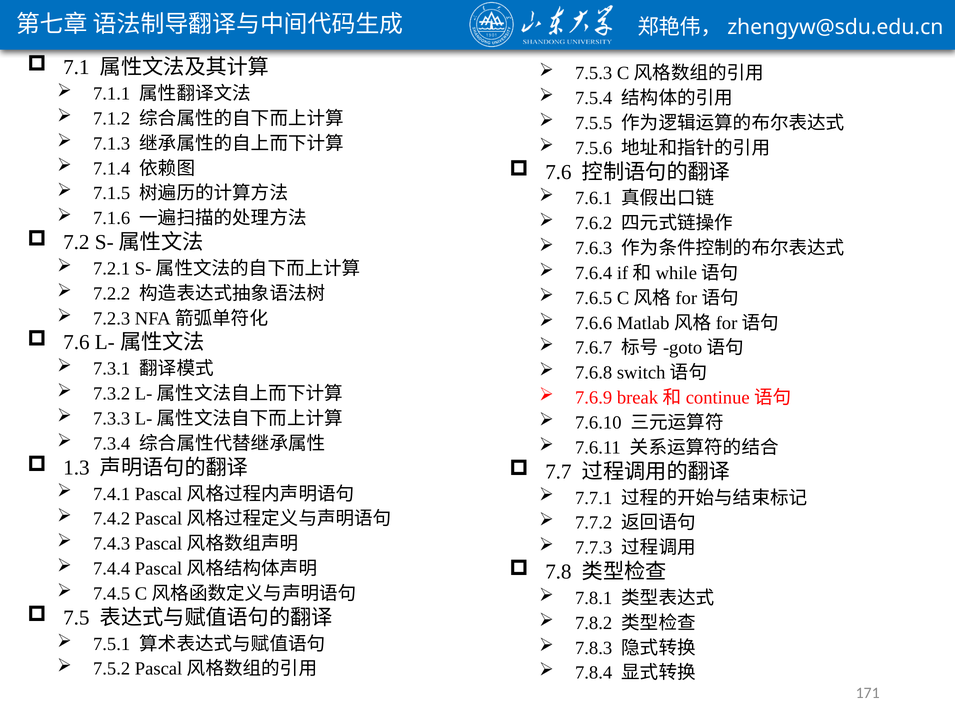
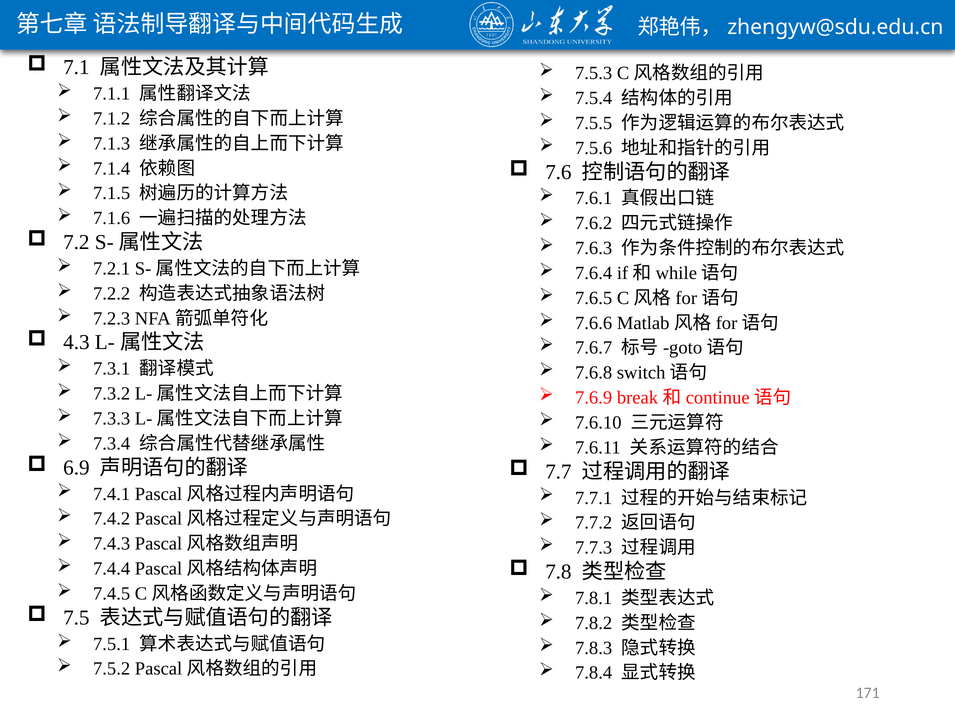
7.6: 7.6 -> 4.3 (76, 343)
1.3: 1.3 -> 6.9 (76, 468)
